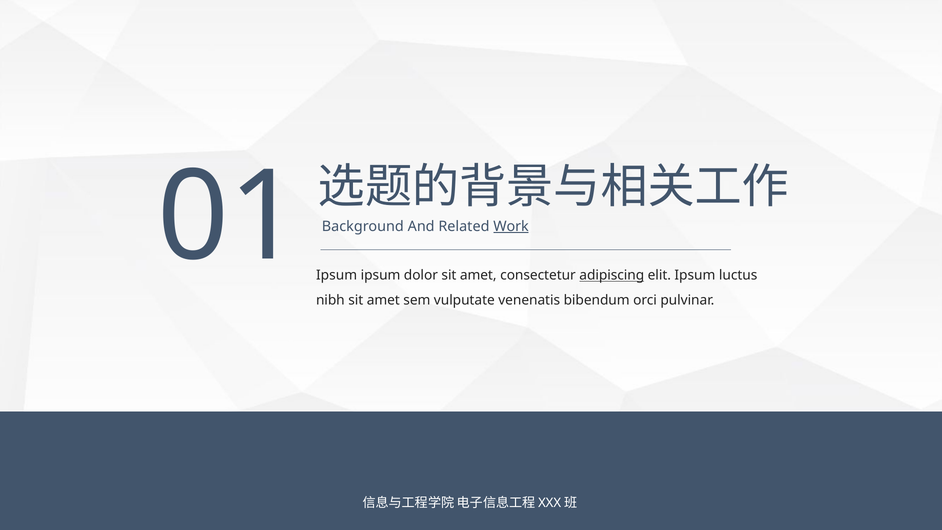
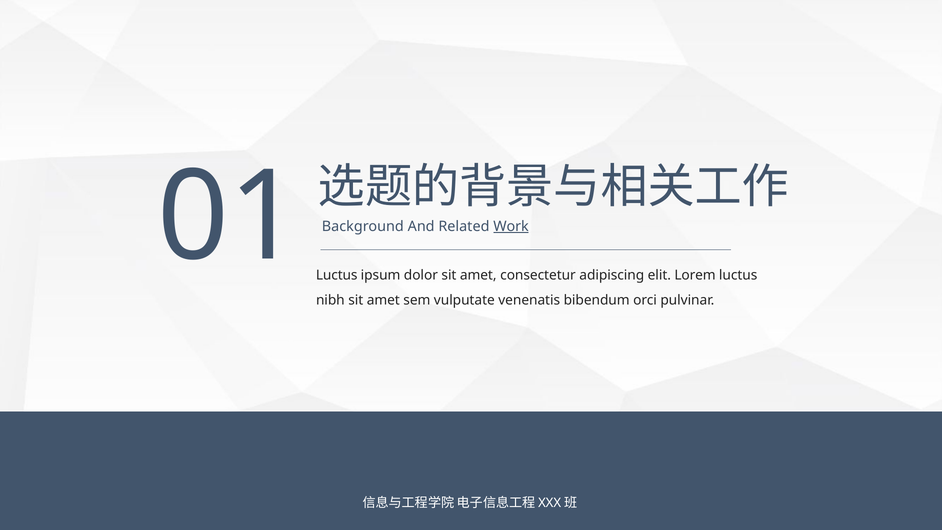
01 Ipsum: Ipsum -> Luctus (337, 275)
adipiscing underline: present -> none (612, 275)
elit Ipsum: Ipsum -> Lorem (695, 275)
